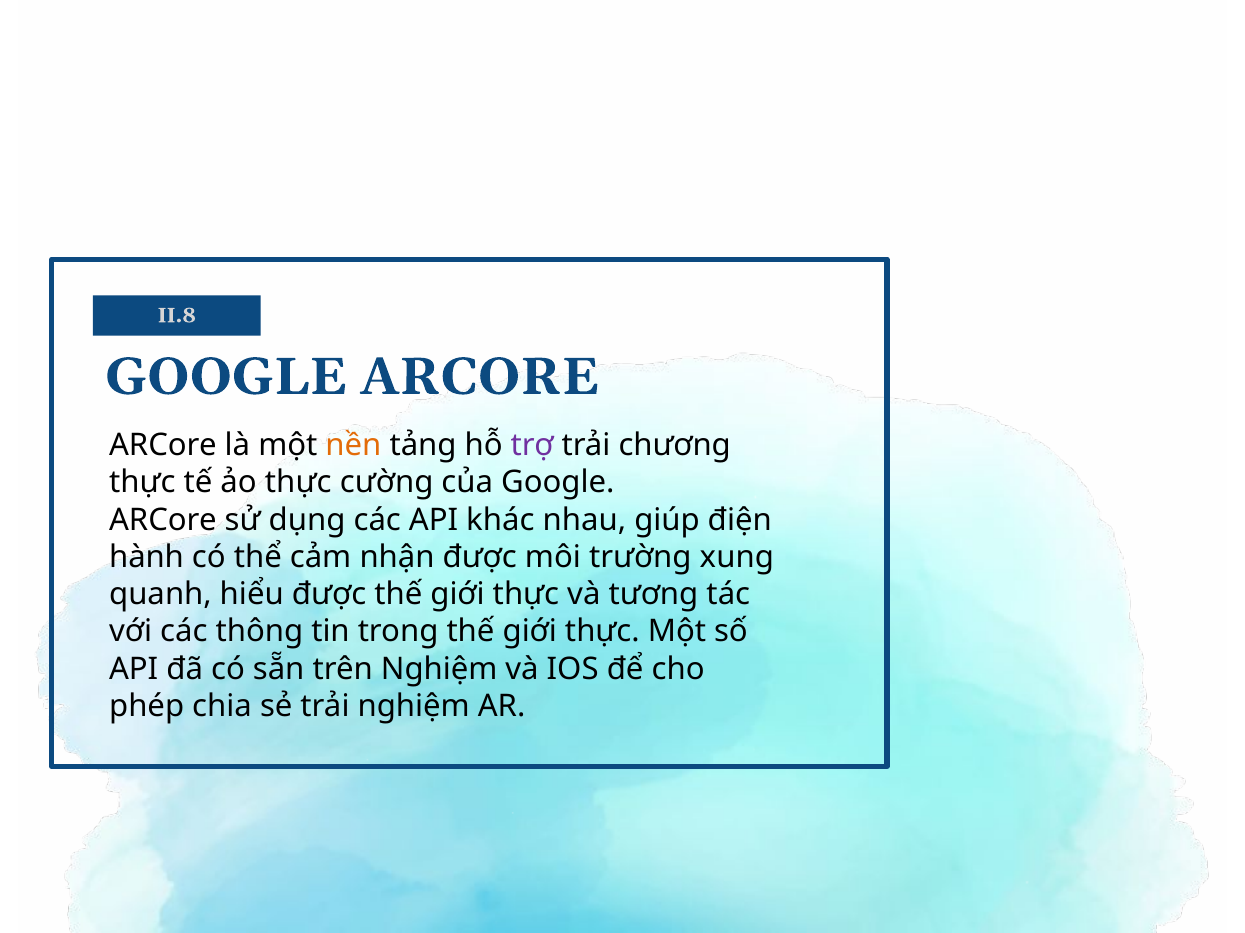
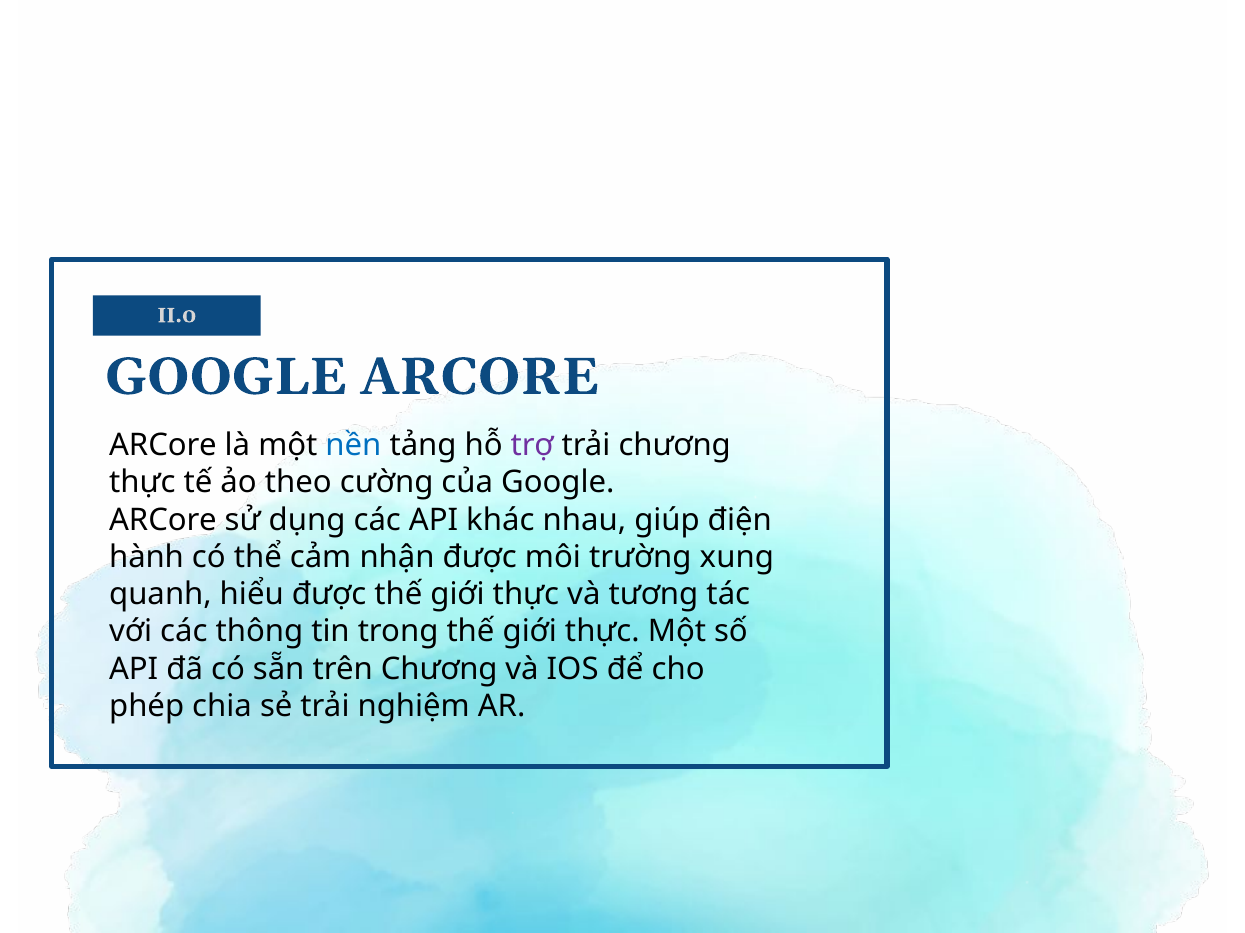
II.8: II.8 -> II.0 (177, 316)
nền colour: orange -> blue (353, 445)
ảo thực: thực -> theo (298, 483)
trên Nghiệm: Nghiệm -> Chương (439, 670)
